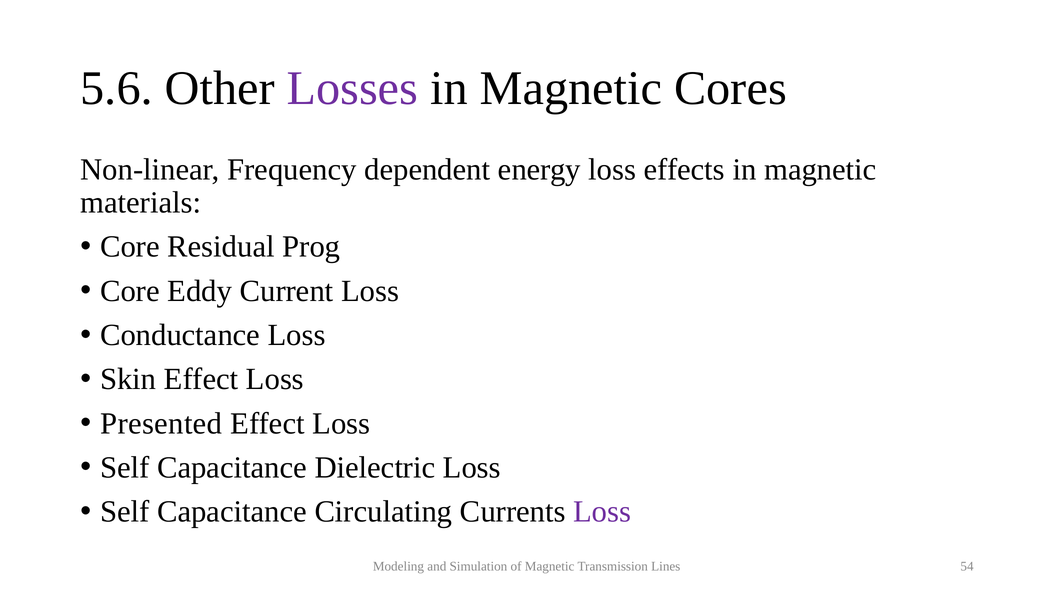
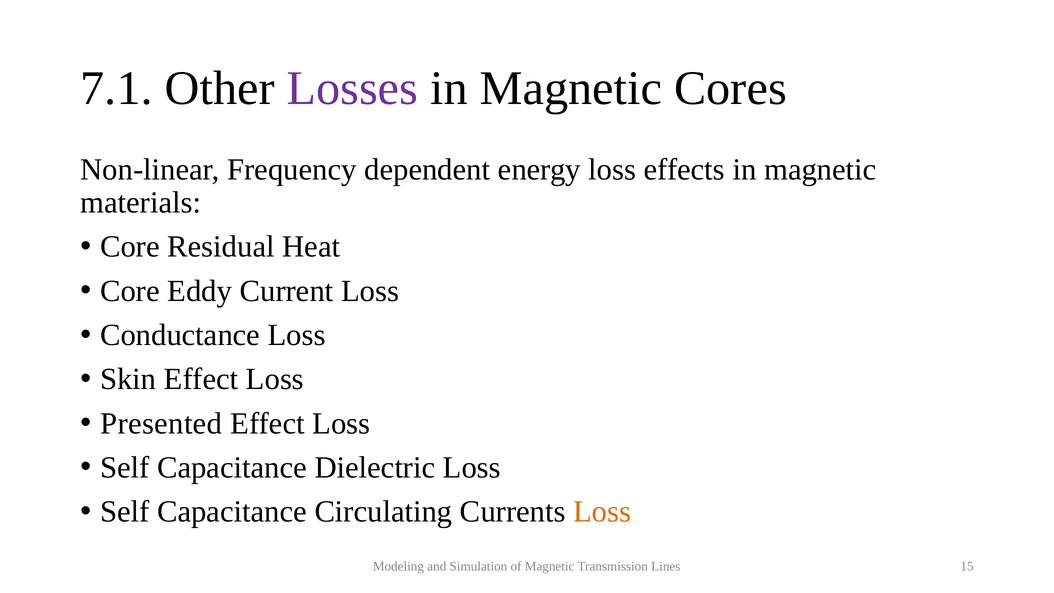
5.6: 5.6 -> 7.1 (117, 89)
Prog: Prog -> Heat (311, 247)
Loss colour: purple -> orange (602, 512)
54: 54 -> 15 (967, 566)
